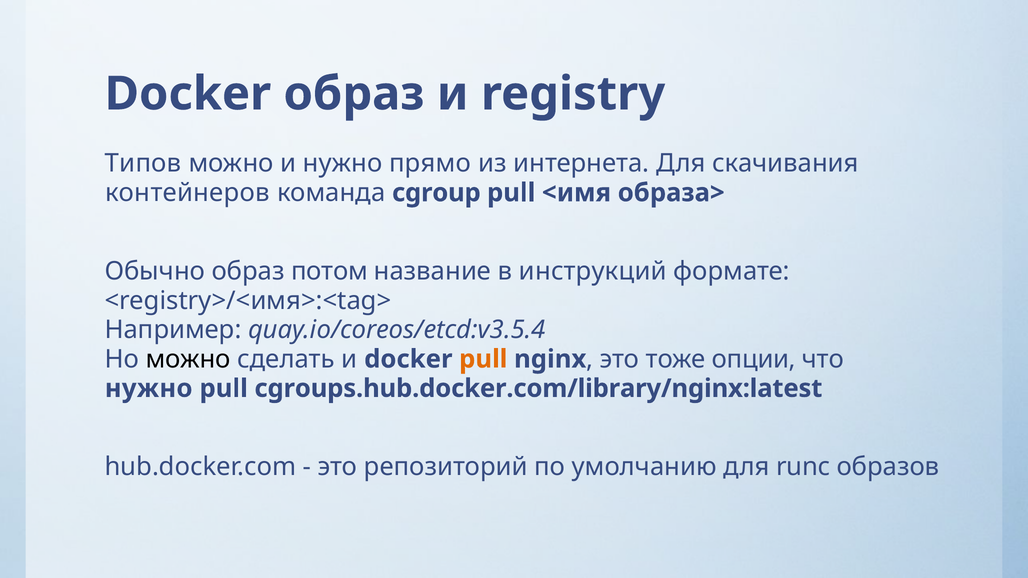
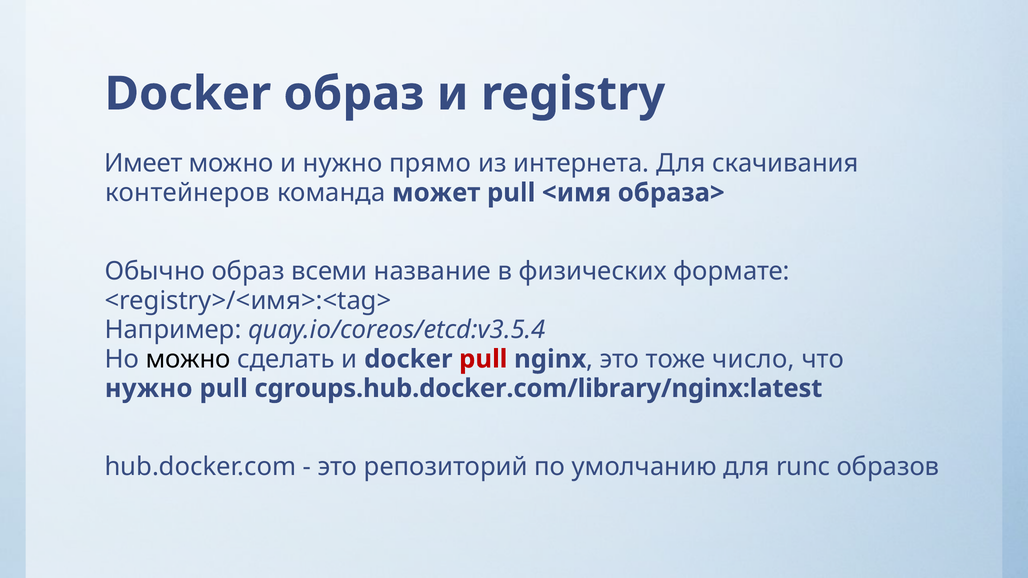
Типов: Типов -> Имеет (143, 164)
cgroup: cgroup -> может (436, 193)
потом: потом -> всеми (329, 271)
инструкций: инструкций -> физических (593, 271)
pull colour: orange -> red (483, 359)
опции: опции -> число (754, 359)
